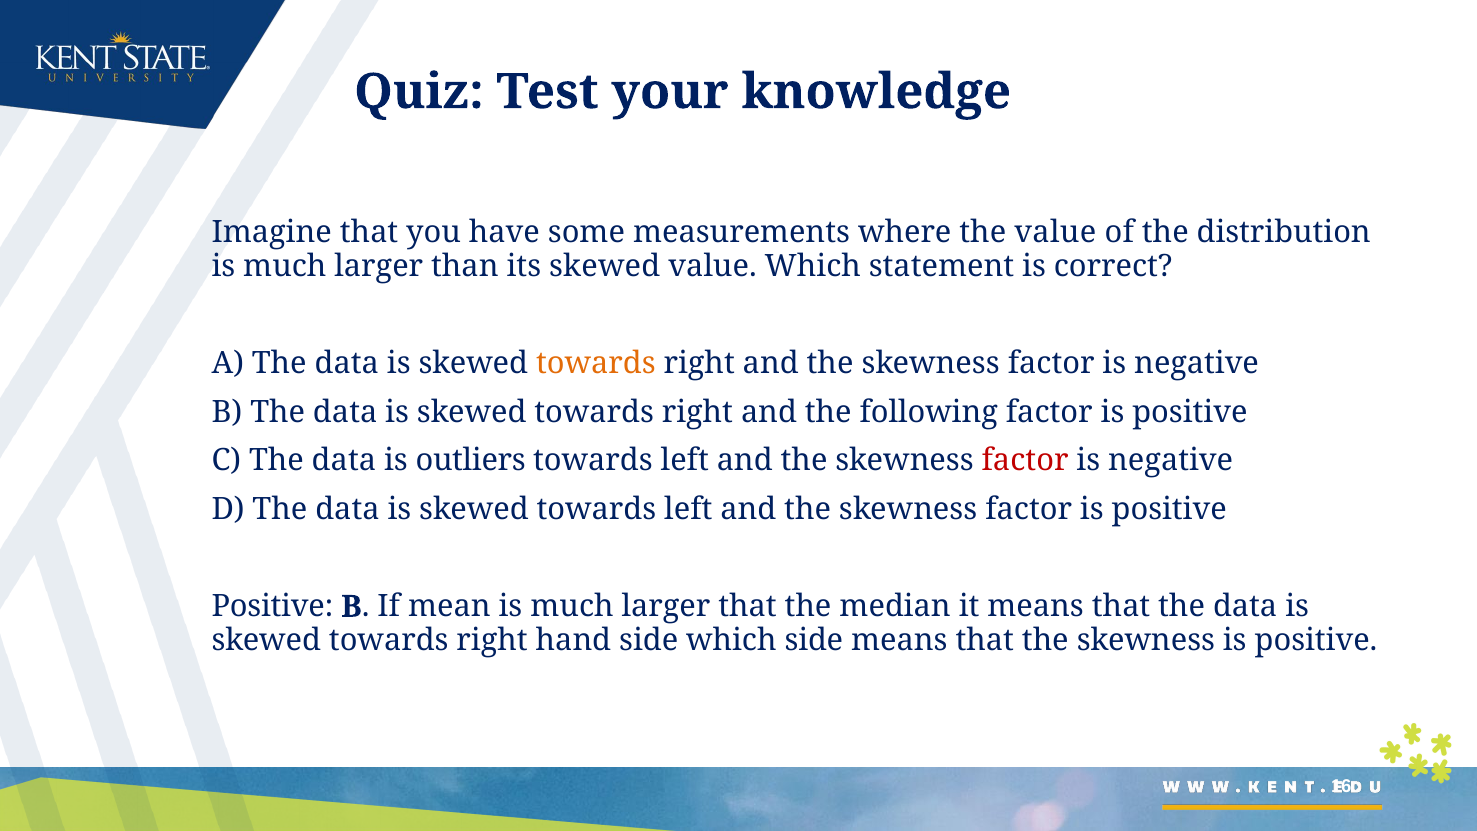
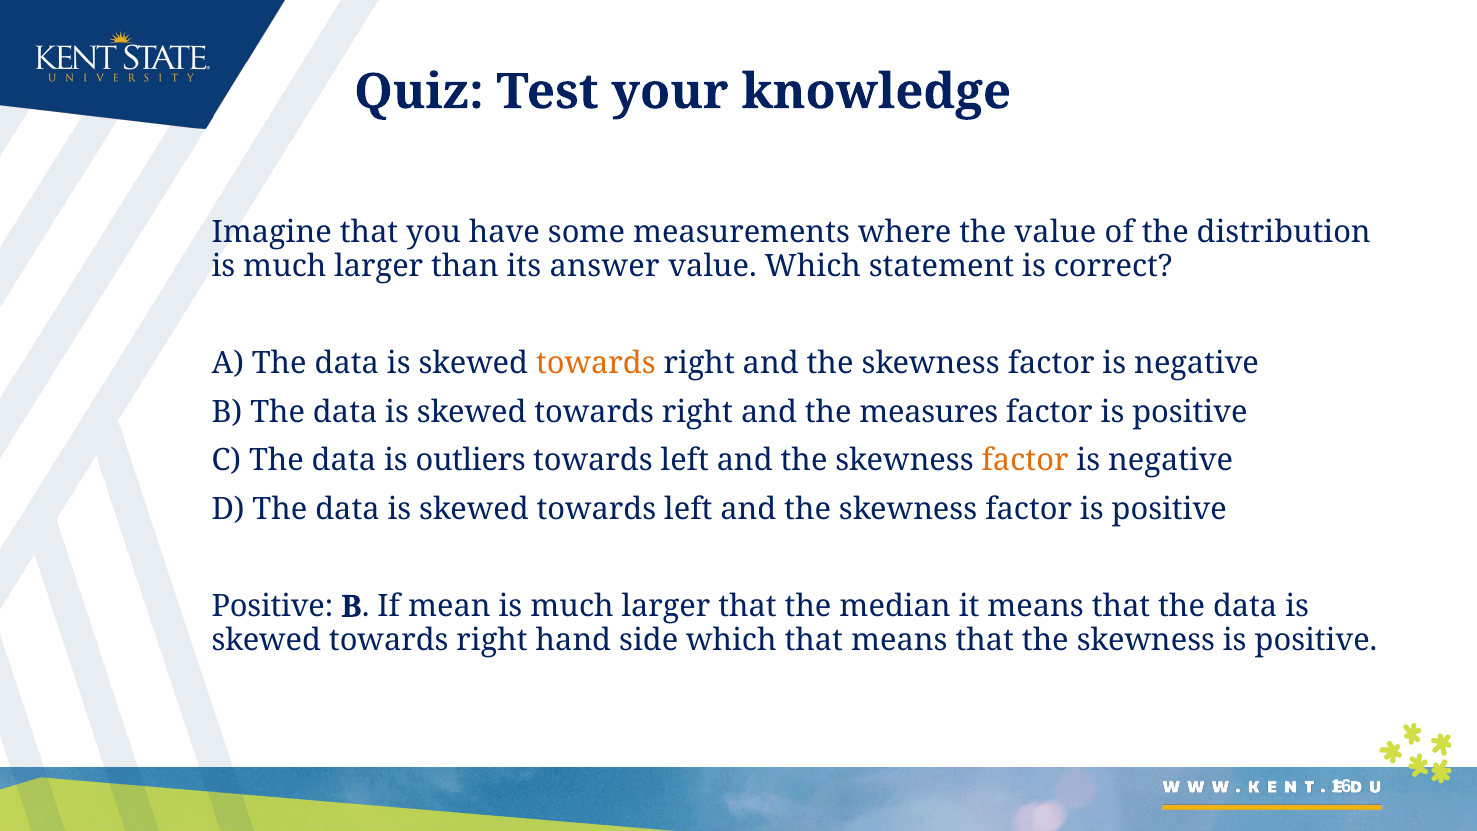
its skewed: skewed -> answer (605, 266)
following: following -> measures (929, 412)
factor colour: red -> orange (1025, 461)
which side: side -> that (814, 640)
